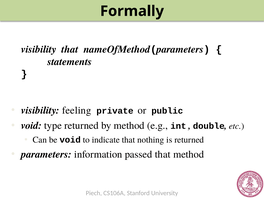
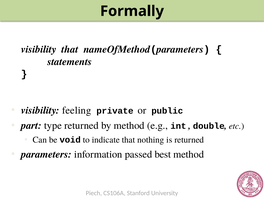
void: void -> part (31, 126)
passed that: that -> best (163, 154)
